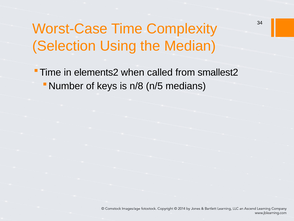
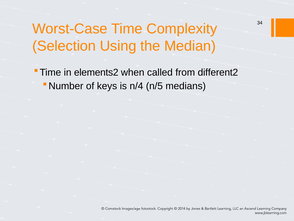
smallest2: smallest2 -> different2 (218, 72)
n/8: n/8 -> n/4 (136, 86)
